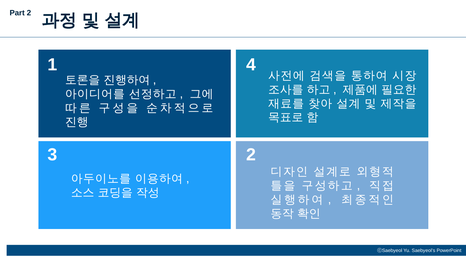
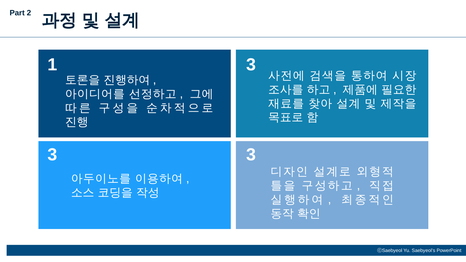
1 4: 4 -> 3 (251, 65)
2: 2 -> 3 (251, 155)
